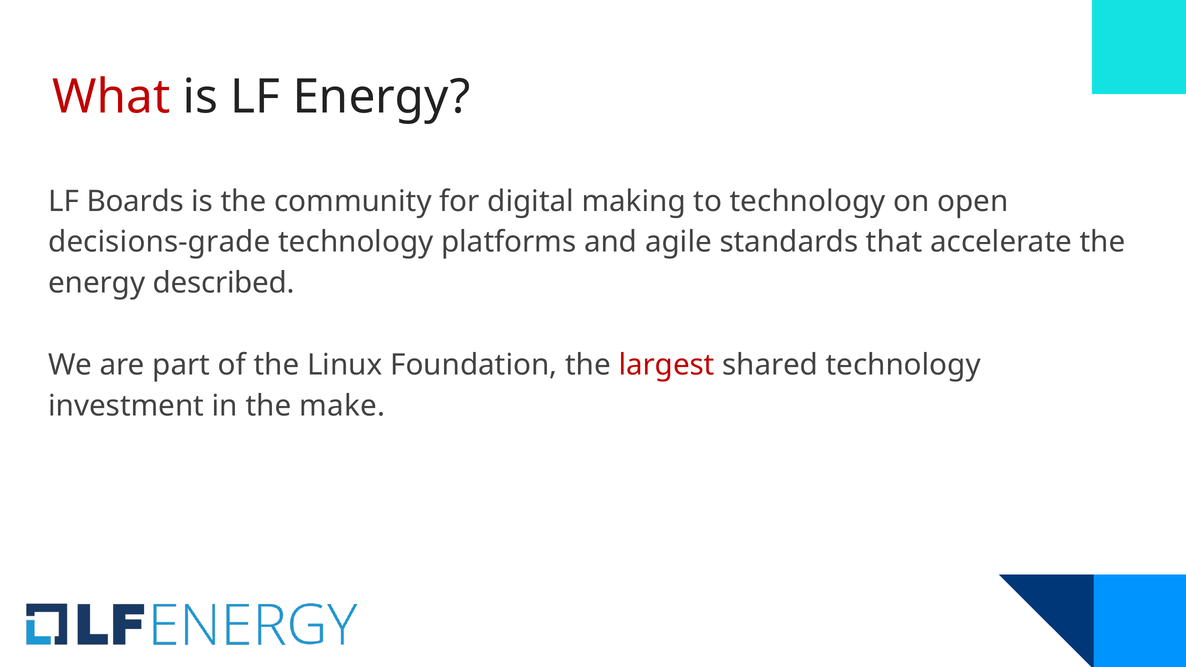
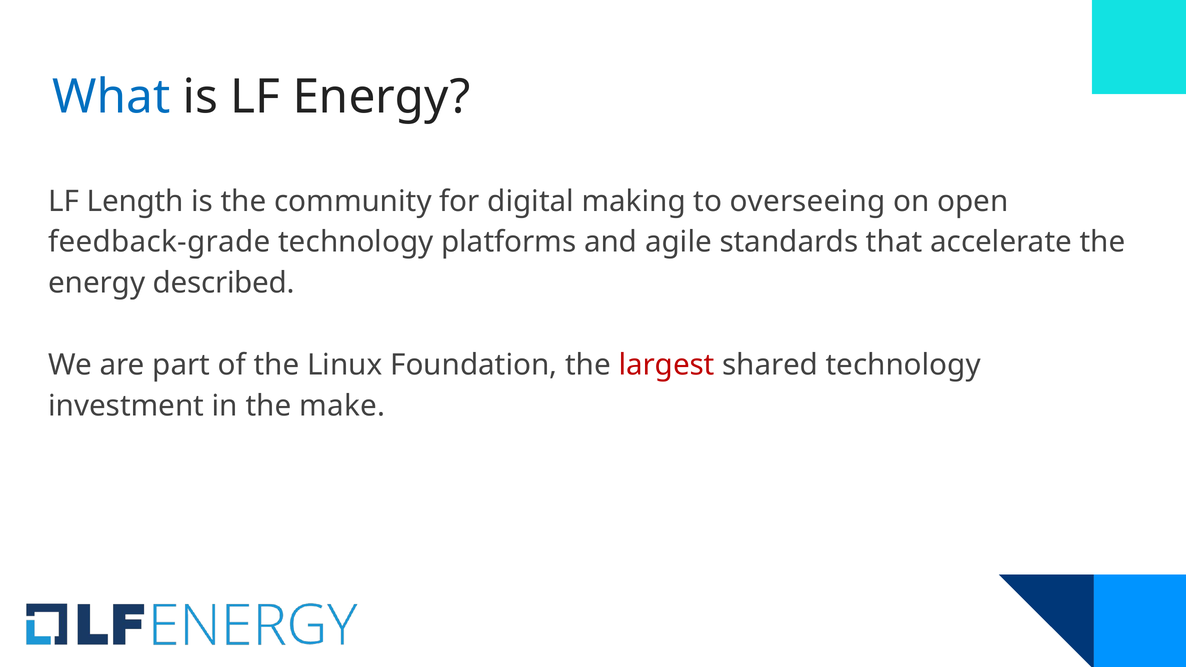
What colour: red -> blue (111, 97)
Boards: Boards -> Length (135, 201)
to technology: technology -> overseeing (808, 201)
decisions-grade: decisions-grade -> feedback-grade (159, 242)
